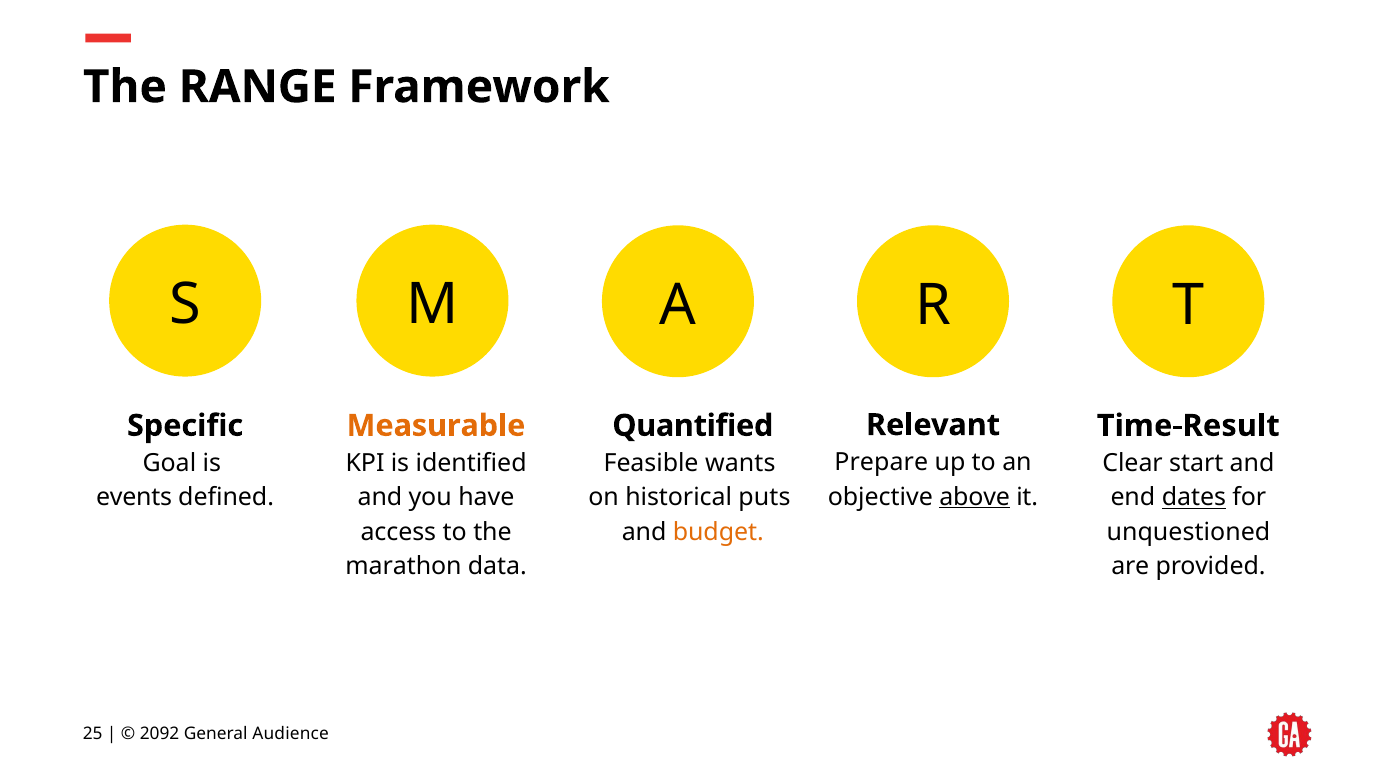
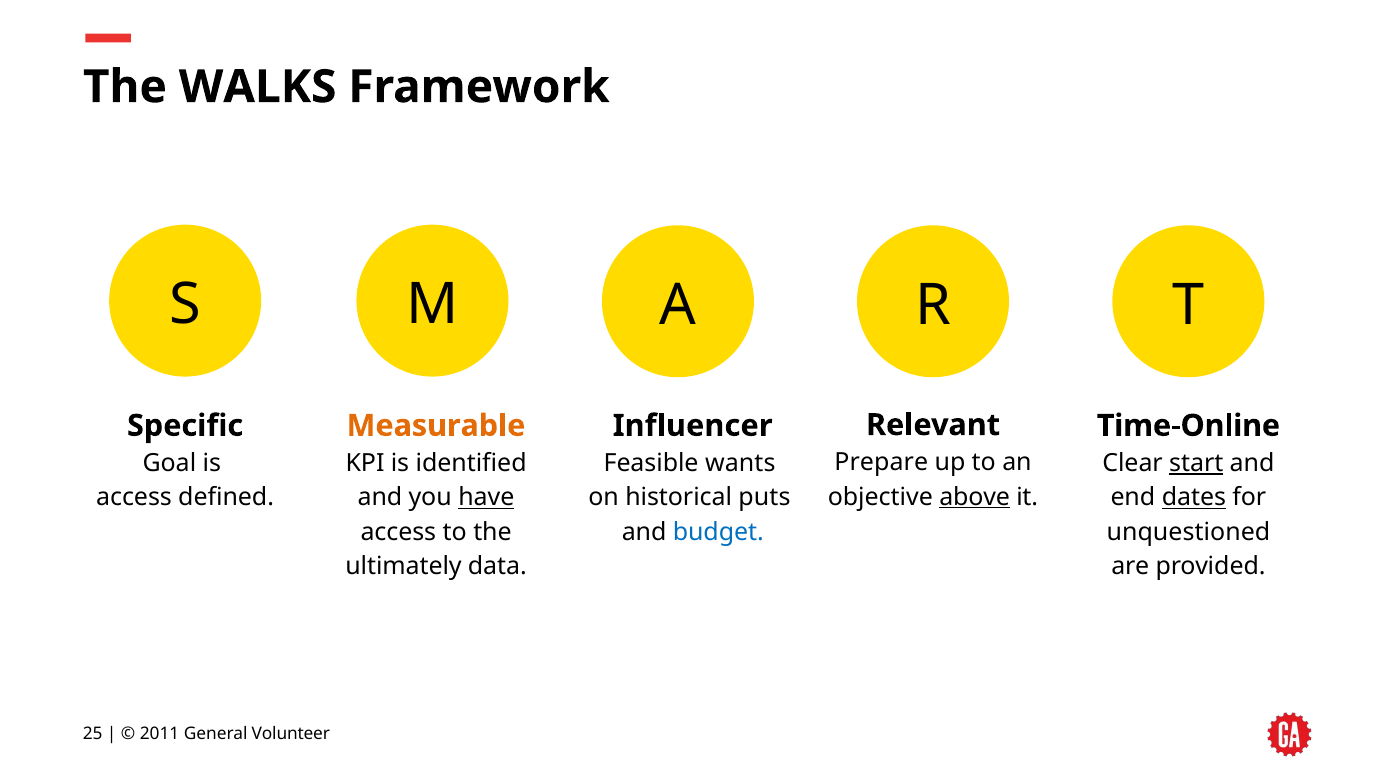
RANGE: RANGE -> WALKS (258, 87)
Quantified: Quantified -> Influencer (693, 426)
Time-Result: Time-Result -> Time-Online (1188, 426)
start underline: none -> present (1196, 463)
events: events -> access (134, 498)
have underline: none -> present (486, 498)
budget colour: orange -> blue (718, 532)
marathon: marathon -> ultimately (404, 567)
2092: 2092 -> 2011 (160, 734)
Audience: Audience -> Volunteer (291, 734)
